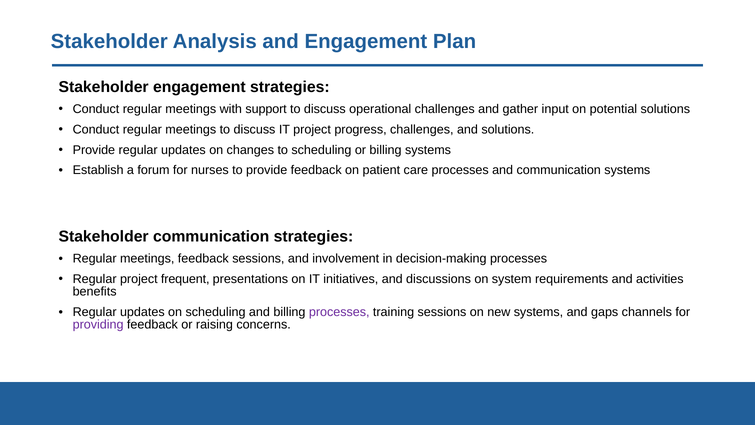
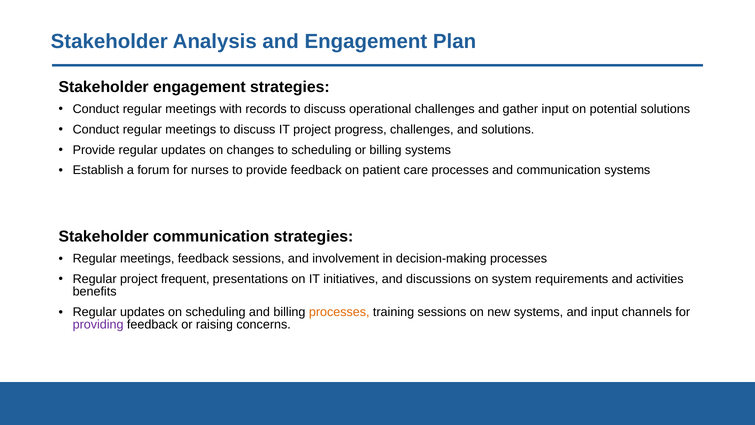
support: support -> records (266, 109)
processes colour: purple -> orange (339, 312)
and gaps: gaps -> input (605, 312)
